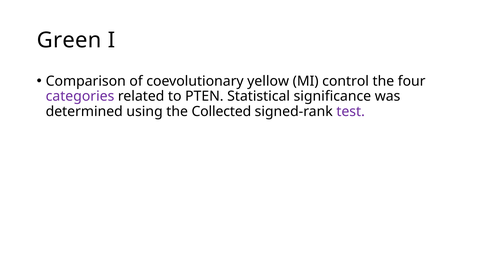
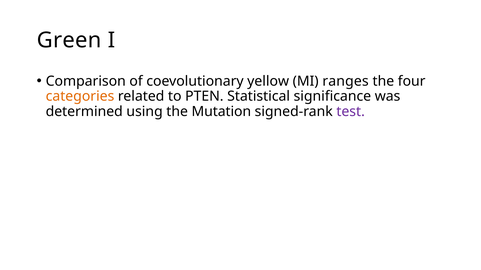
control: control -> ranges (346, 81)
categories colour: purple -> orange (80, 96)
Collected: Collected -> Mutation (221, 112)
